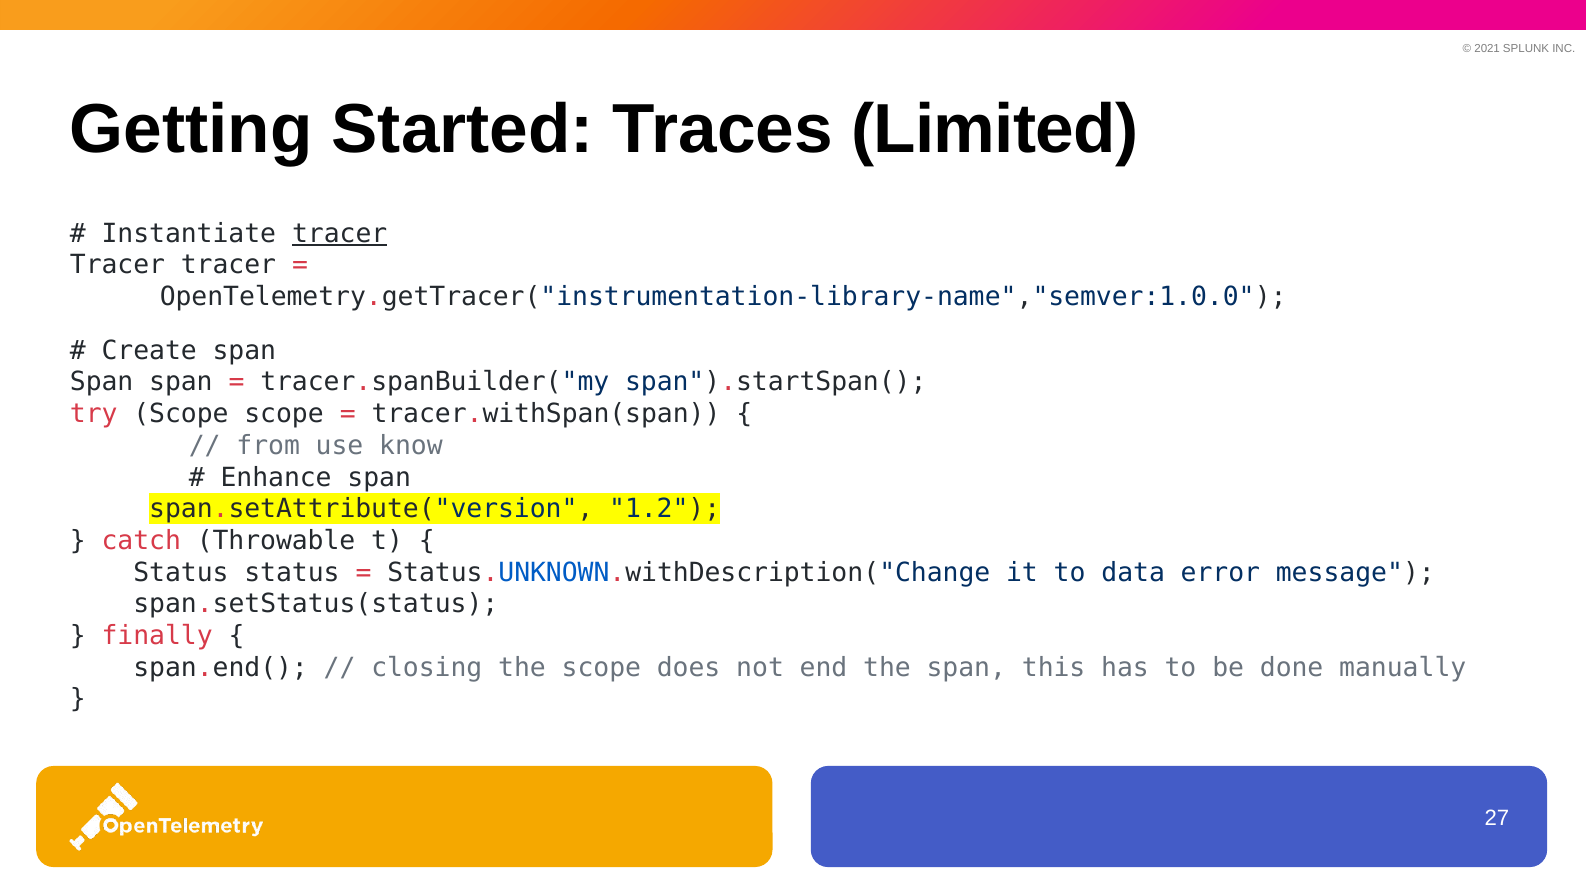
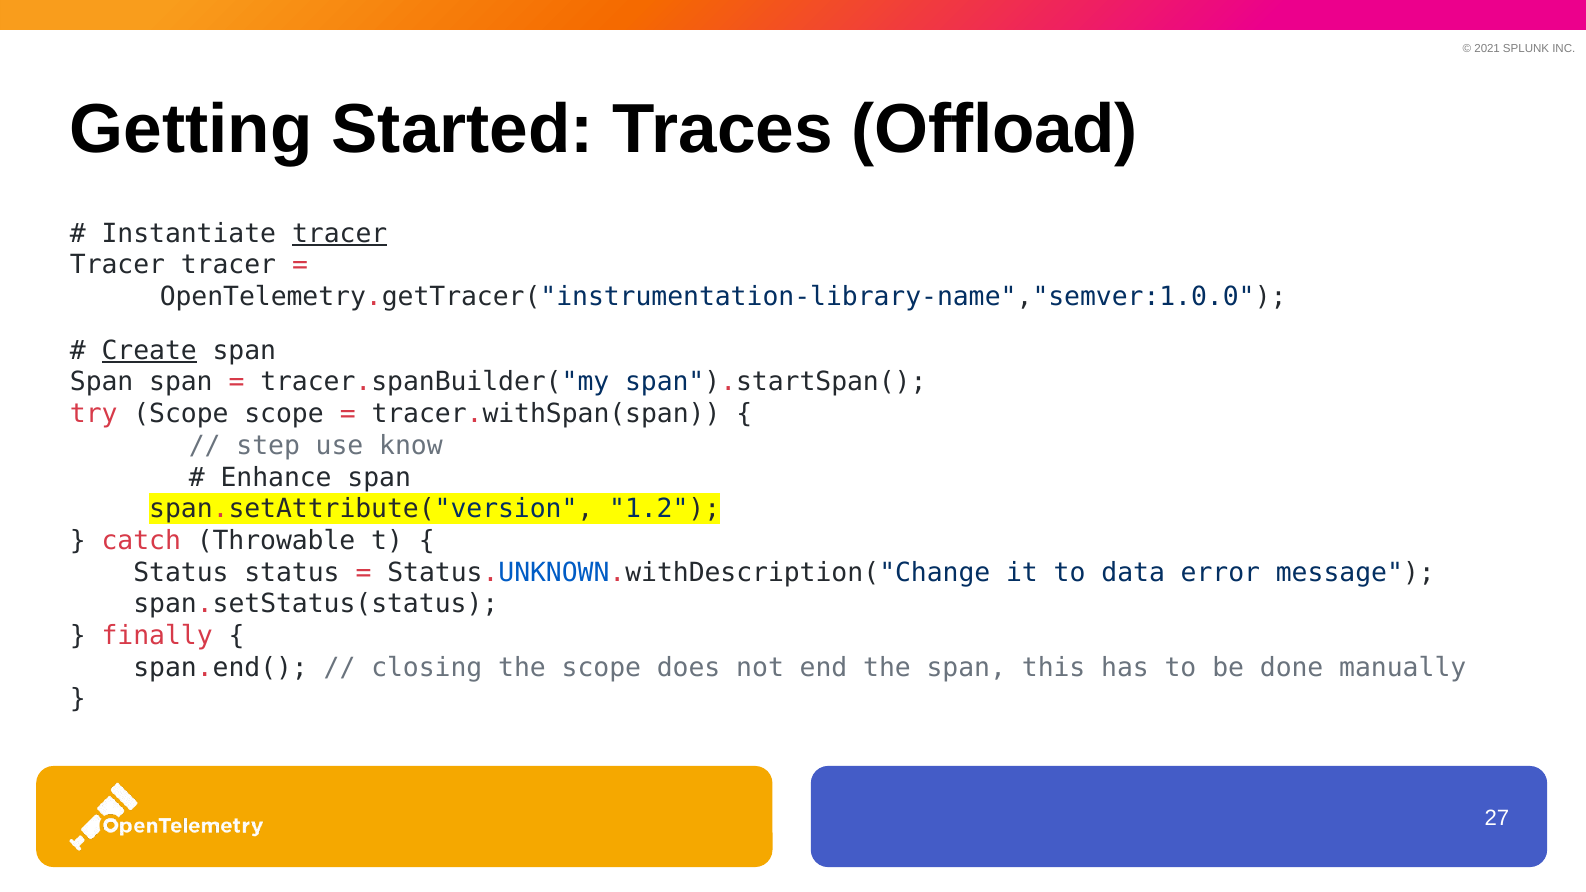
Limited: Limited -> Offload (995, 130)
Create underline: none -> present (149, 351)
from: from -> step (268, 446)
